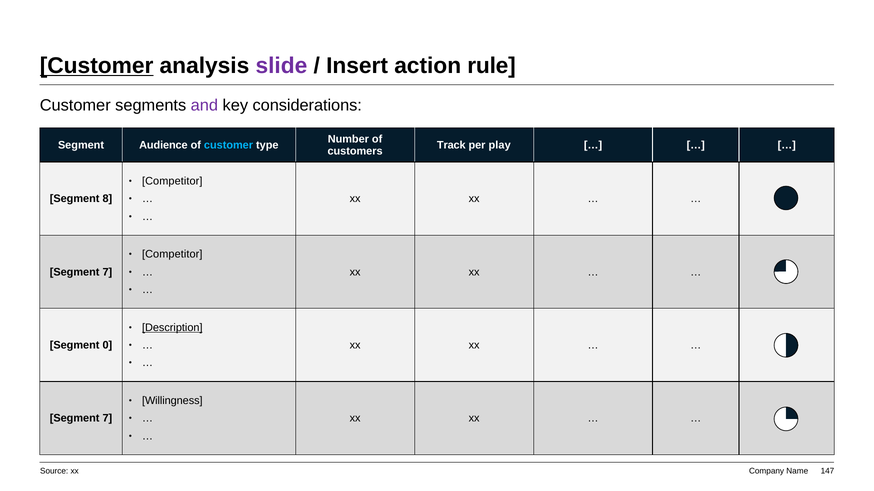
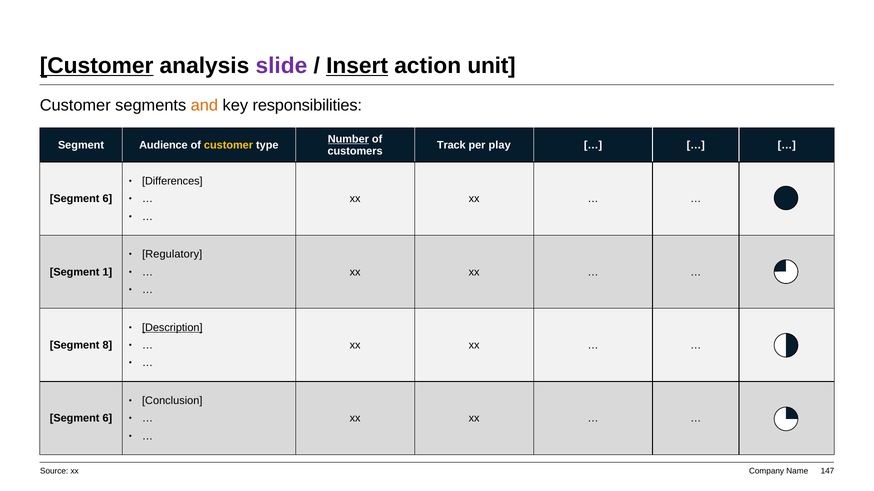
Insert underline: none -> present (357, 66)
rule: rule -> unit (492, 66)
and colour: purple -> orange (204, 106)
considerations: considerations -> responsibilities (307, 106)
Number underline: none -> present (348, 139)
customer colour: light blue -> yellow (229, 145)
Competitor: Competitor -> Differences (172, 181)
8: 8 -> 6 (107, 199)
Competitor: Competitor -> Regulatory (172, 255)
7: 7 -> 1 (107, 272)
0: 0 -> 8 (107, 346)
Willingness: Willingness -> Conclusion (172, 401)
7: 7 -> 6 (107, 419)
